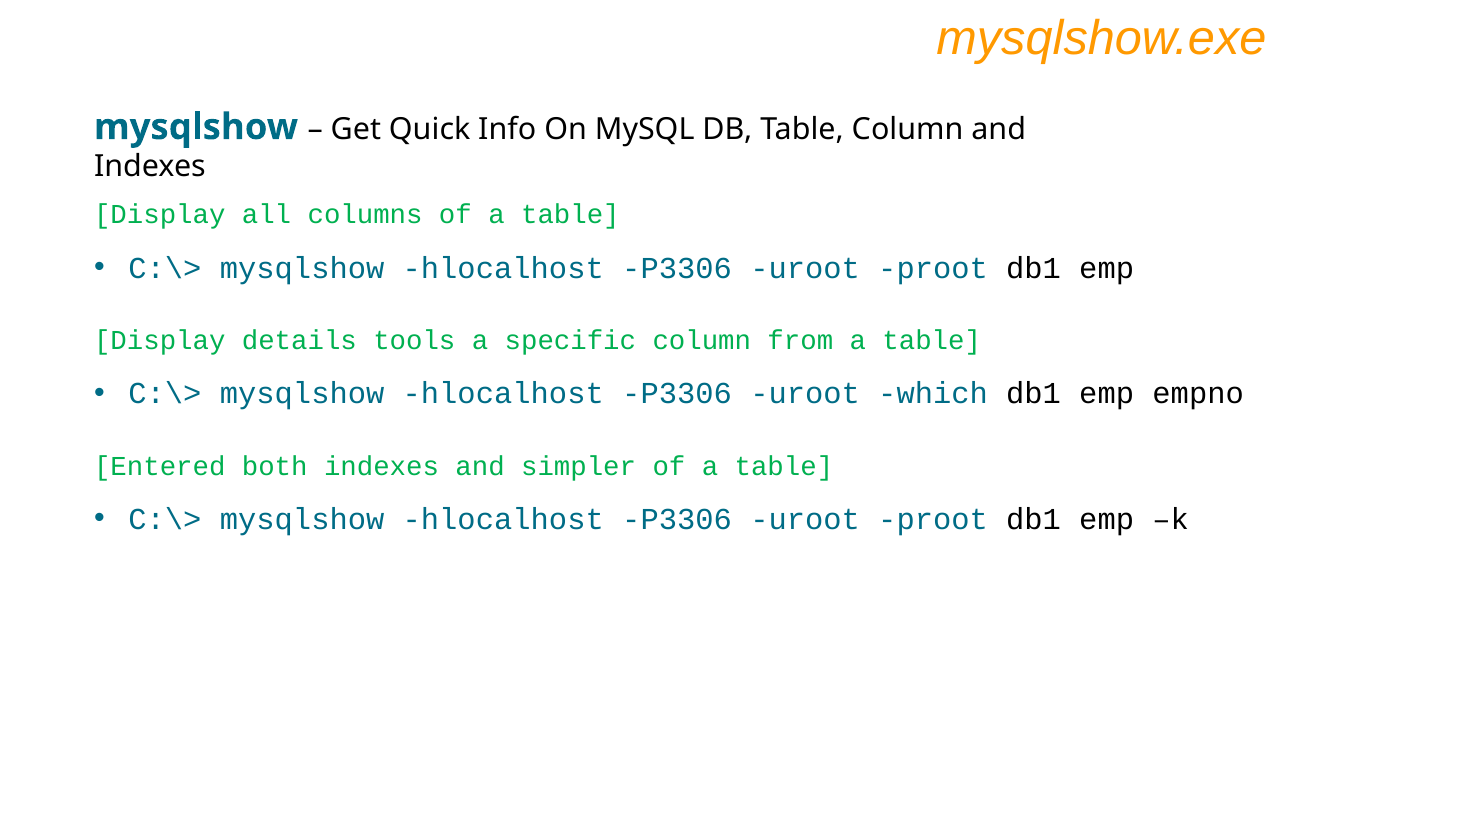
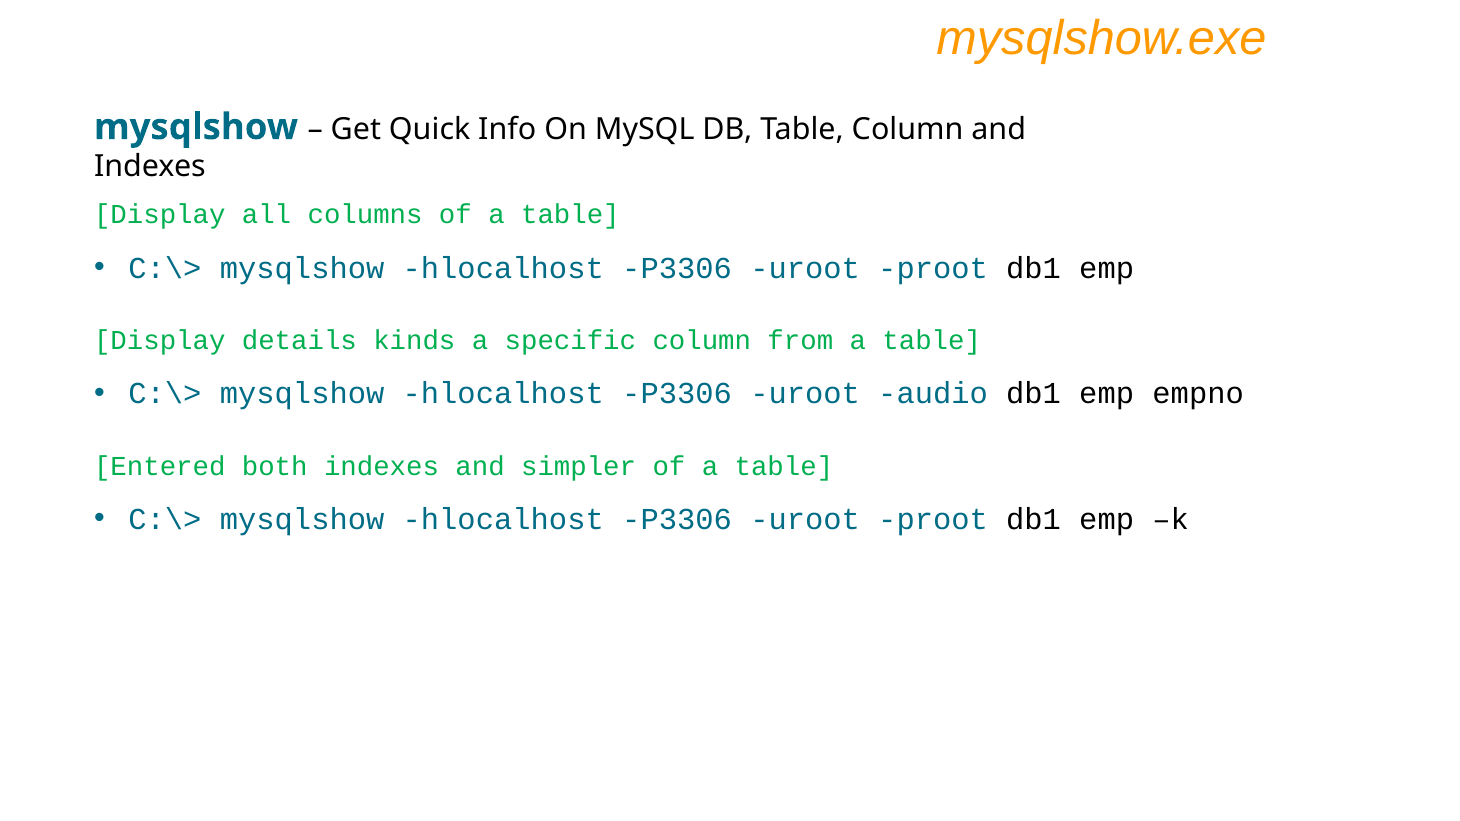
tools: tools -> kinds (414, 341)
which: which -> audio (933, 394)
